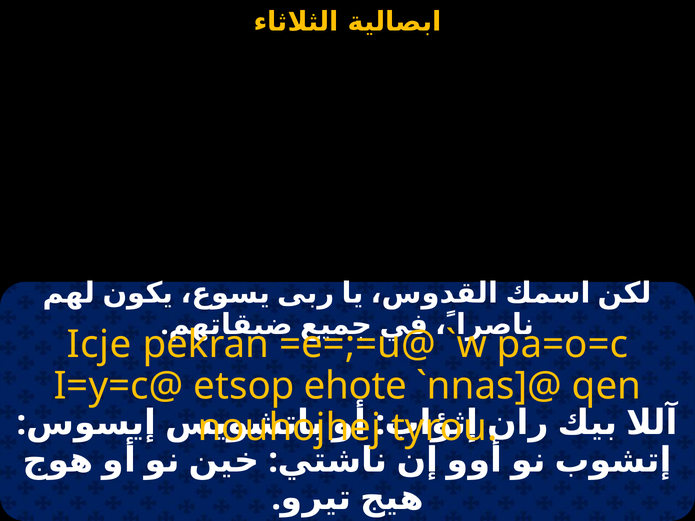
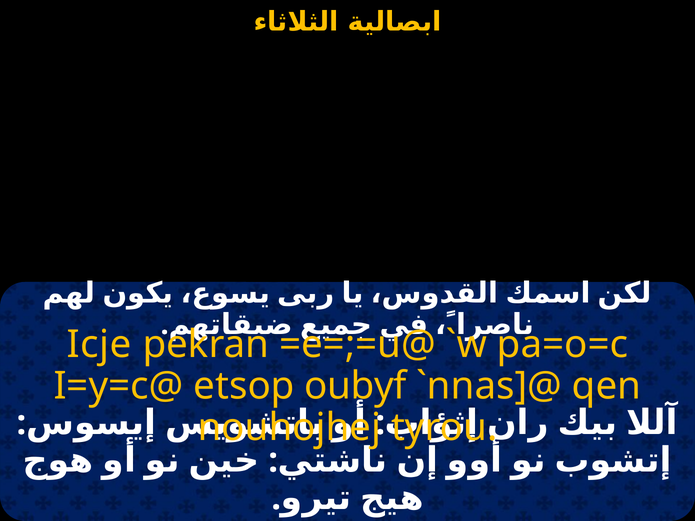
ehote: ehote -> oubyf (355, 386)
